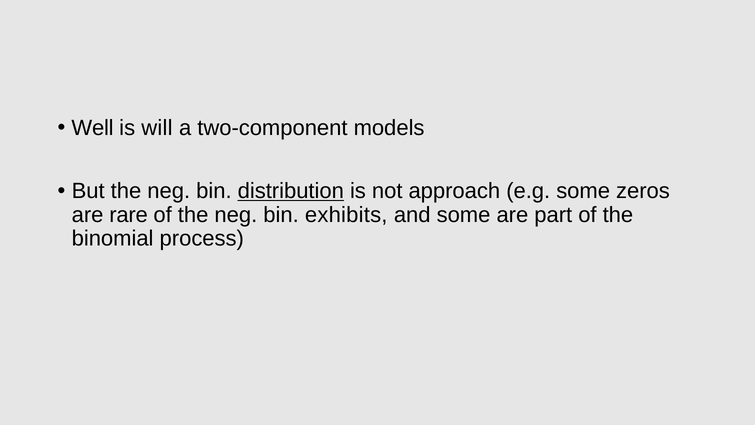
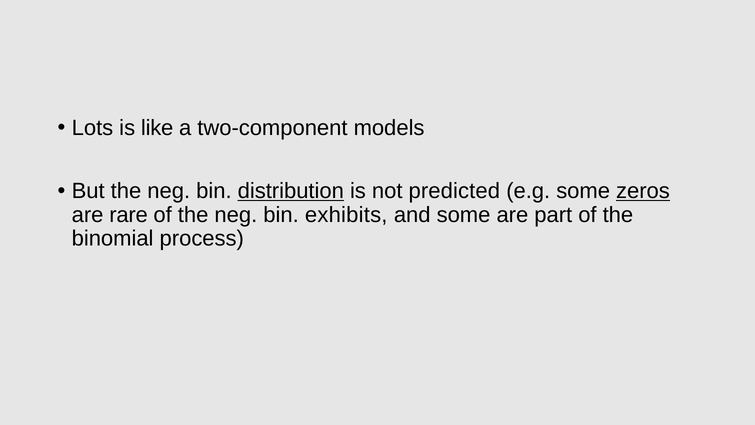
Well: Well -> Lots (92, 128)
will: will -> like (157, 128)
approach: approach -> predicted (454, 191)
zeros underline: none -> present (643, 191)
